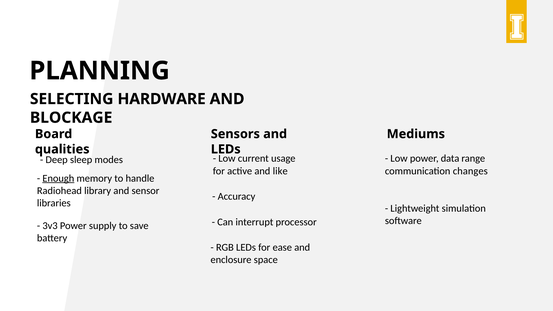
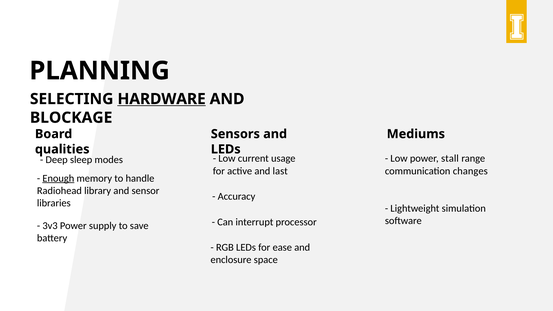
HARDWARE underline: none -> present (162, 99)
data: data -> stall (450, 159)
like: like -> last (280, 171)
